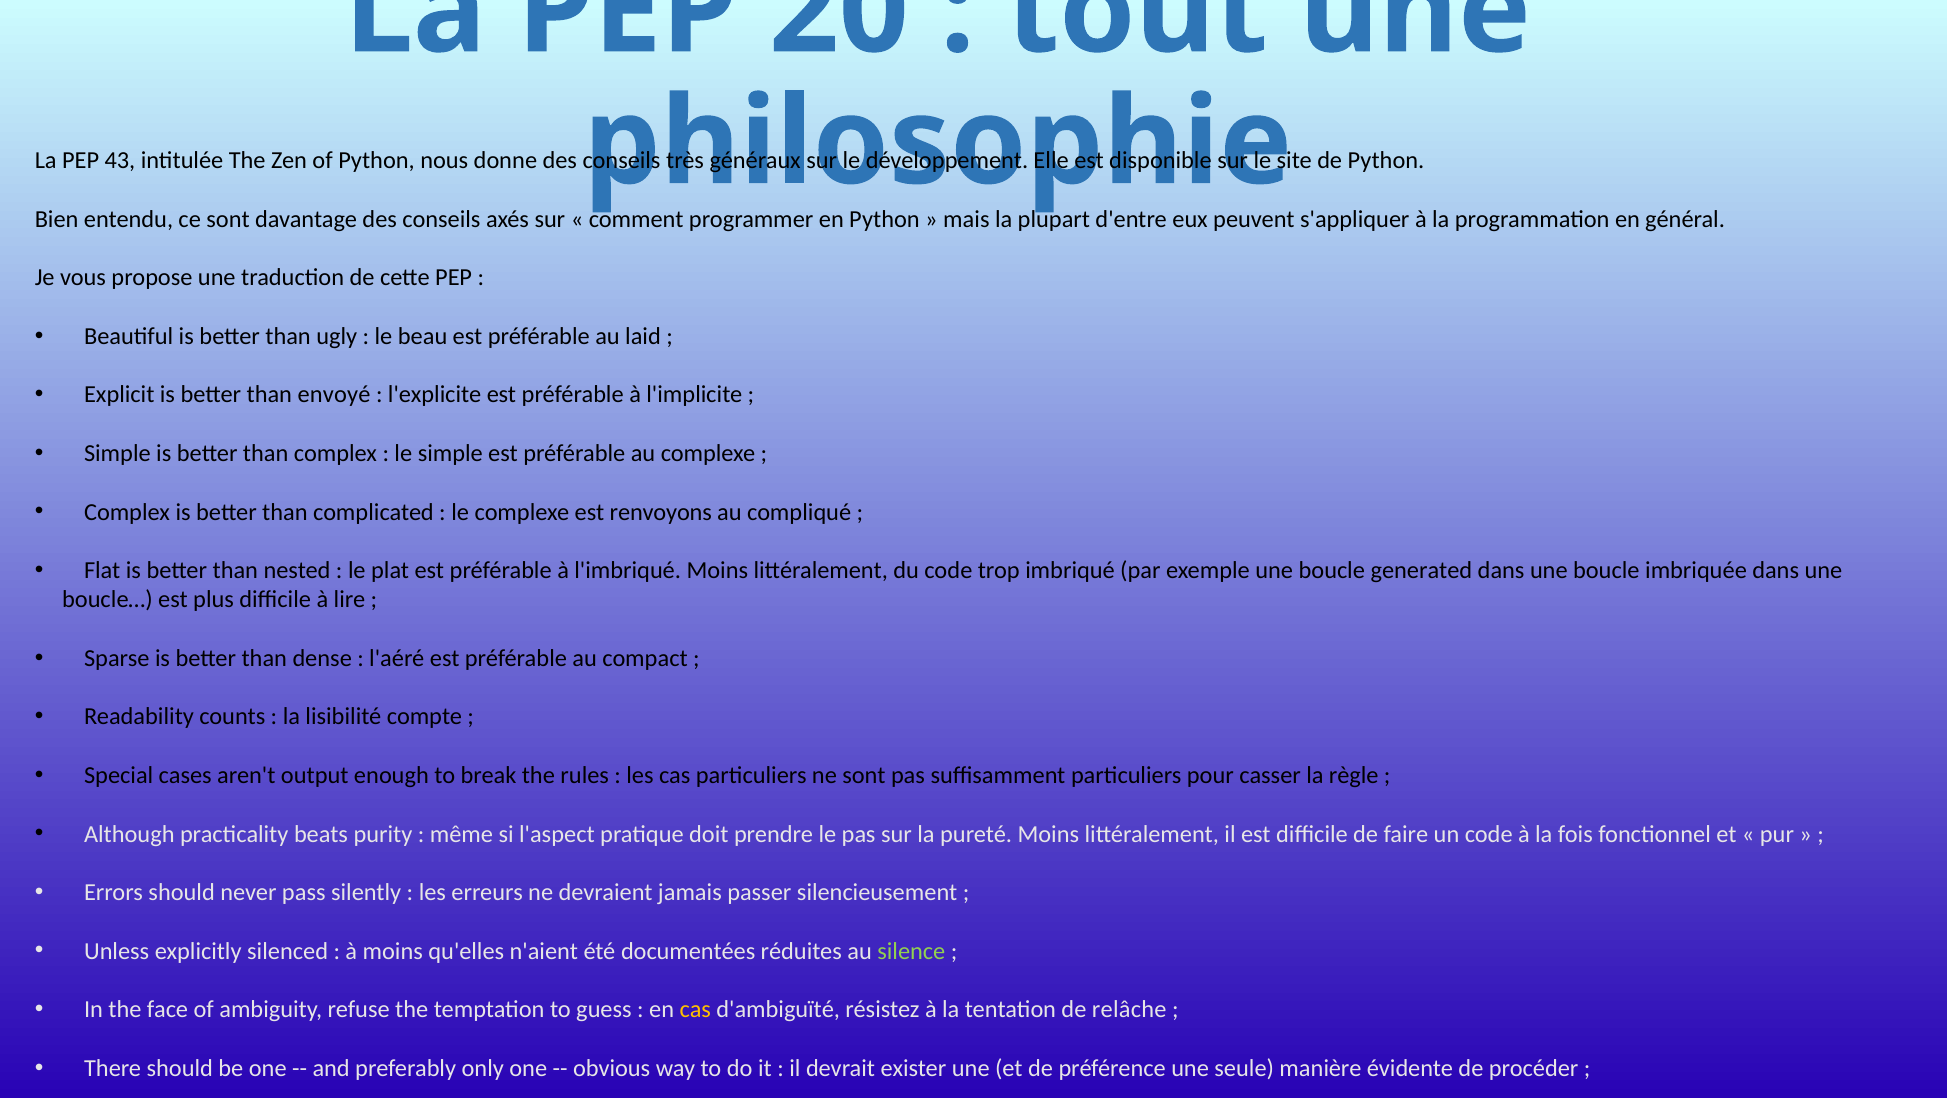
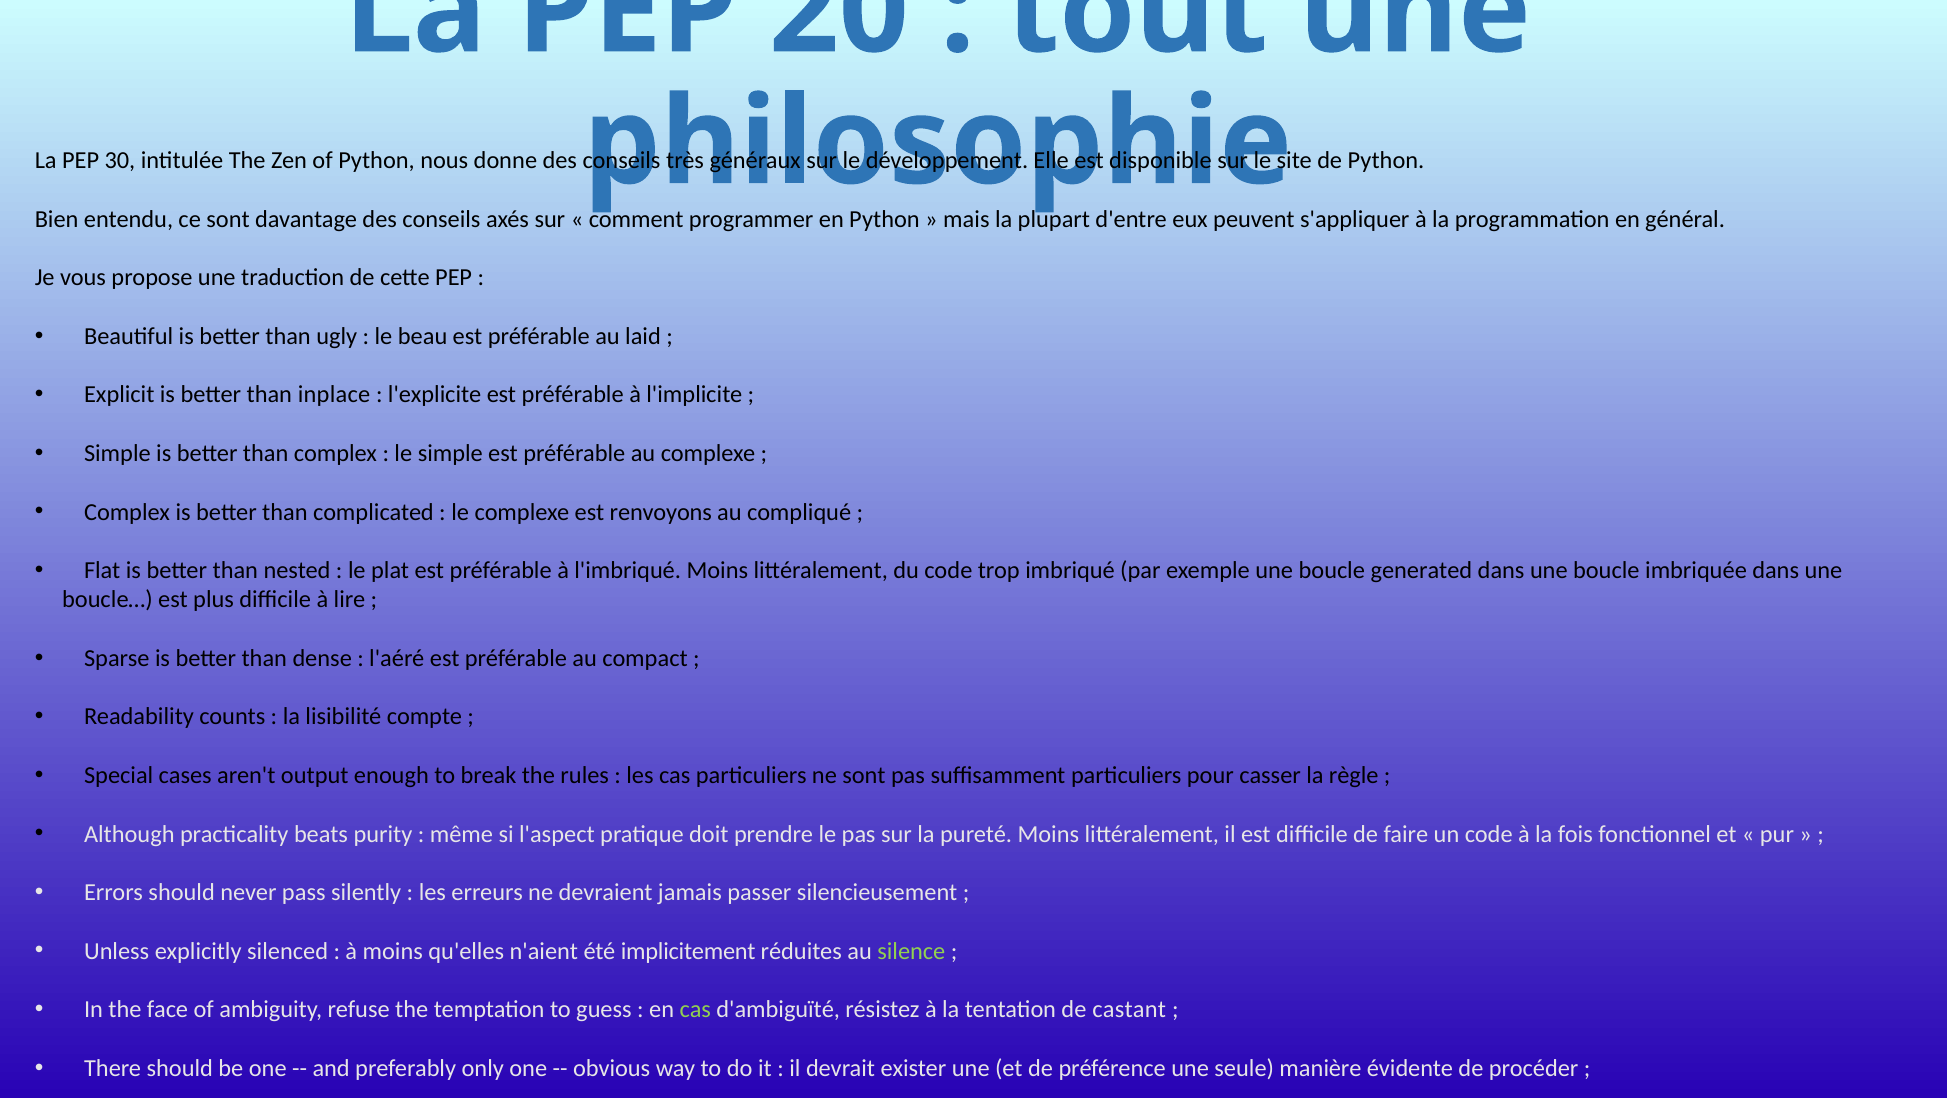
43: 43 -> 30 (120, 161)
envoyé: envoyé -> inplace (334, 395)
documentées: documentées -> implicitement (688, 951)
cas colour: yellow -> light green (695, 1010)
relâche: relâche -> castant (1129, 1010)
